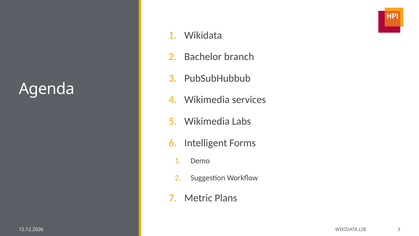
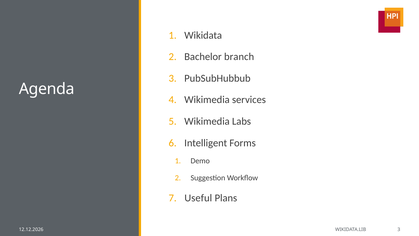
Metric: Metric -> Useful (198, 198)
